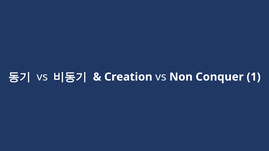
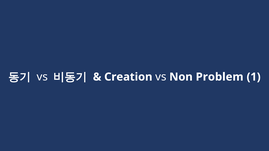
Conquer: Conquer -> Problem (220, 77)
